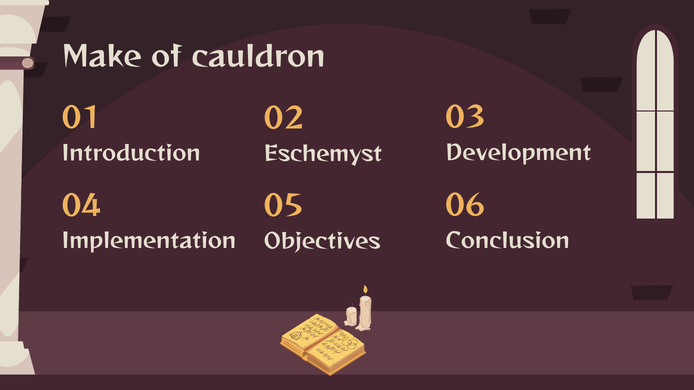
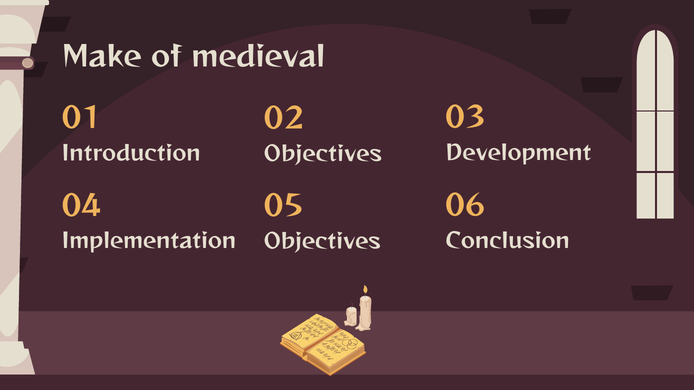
cauldron: cauldron -> medieval (259, 58)
Eschemyst: Eschemyst -> Objectives (323, 154)
